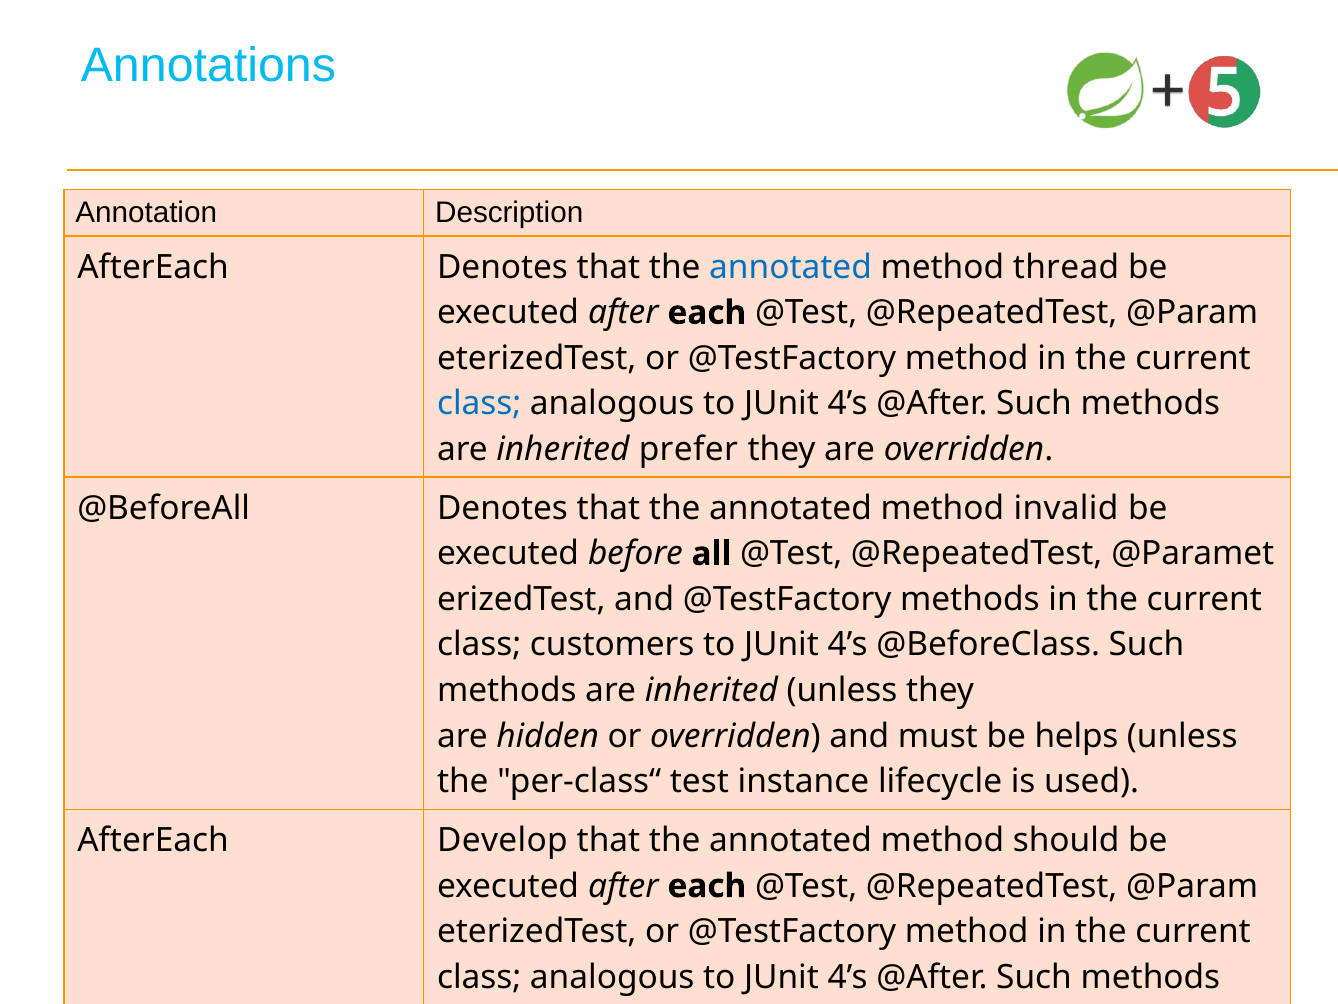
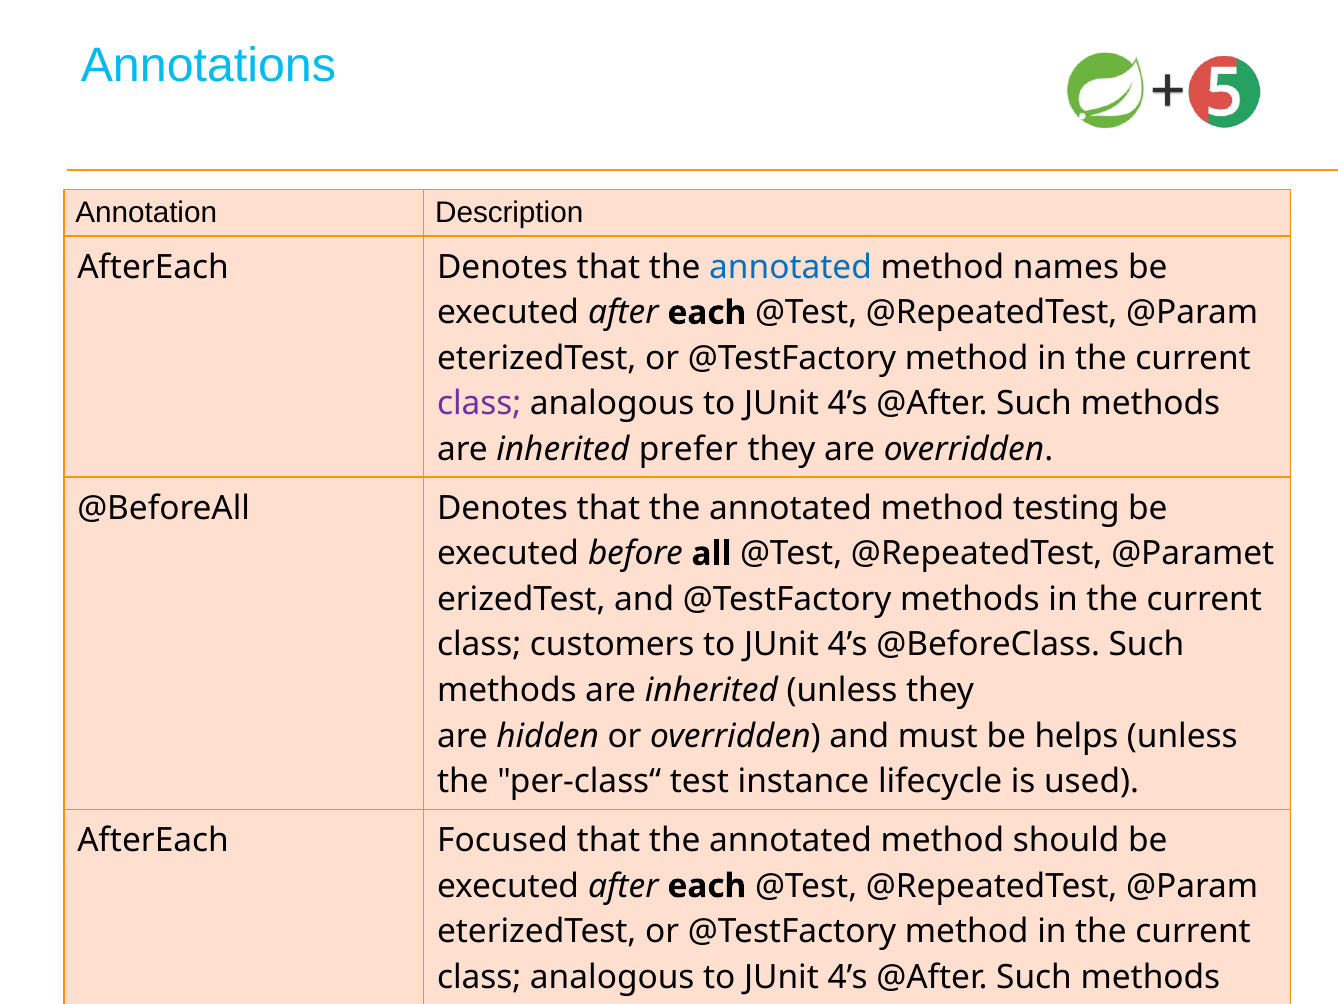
thread: thread -> names (1066, 267)
class colour: blue -> purple (479, 404)
invalid: invalid -> testing (1066, 508)
Develop: Develop -> Focused (502, 840)
